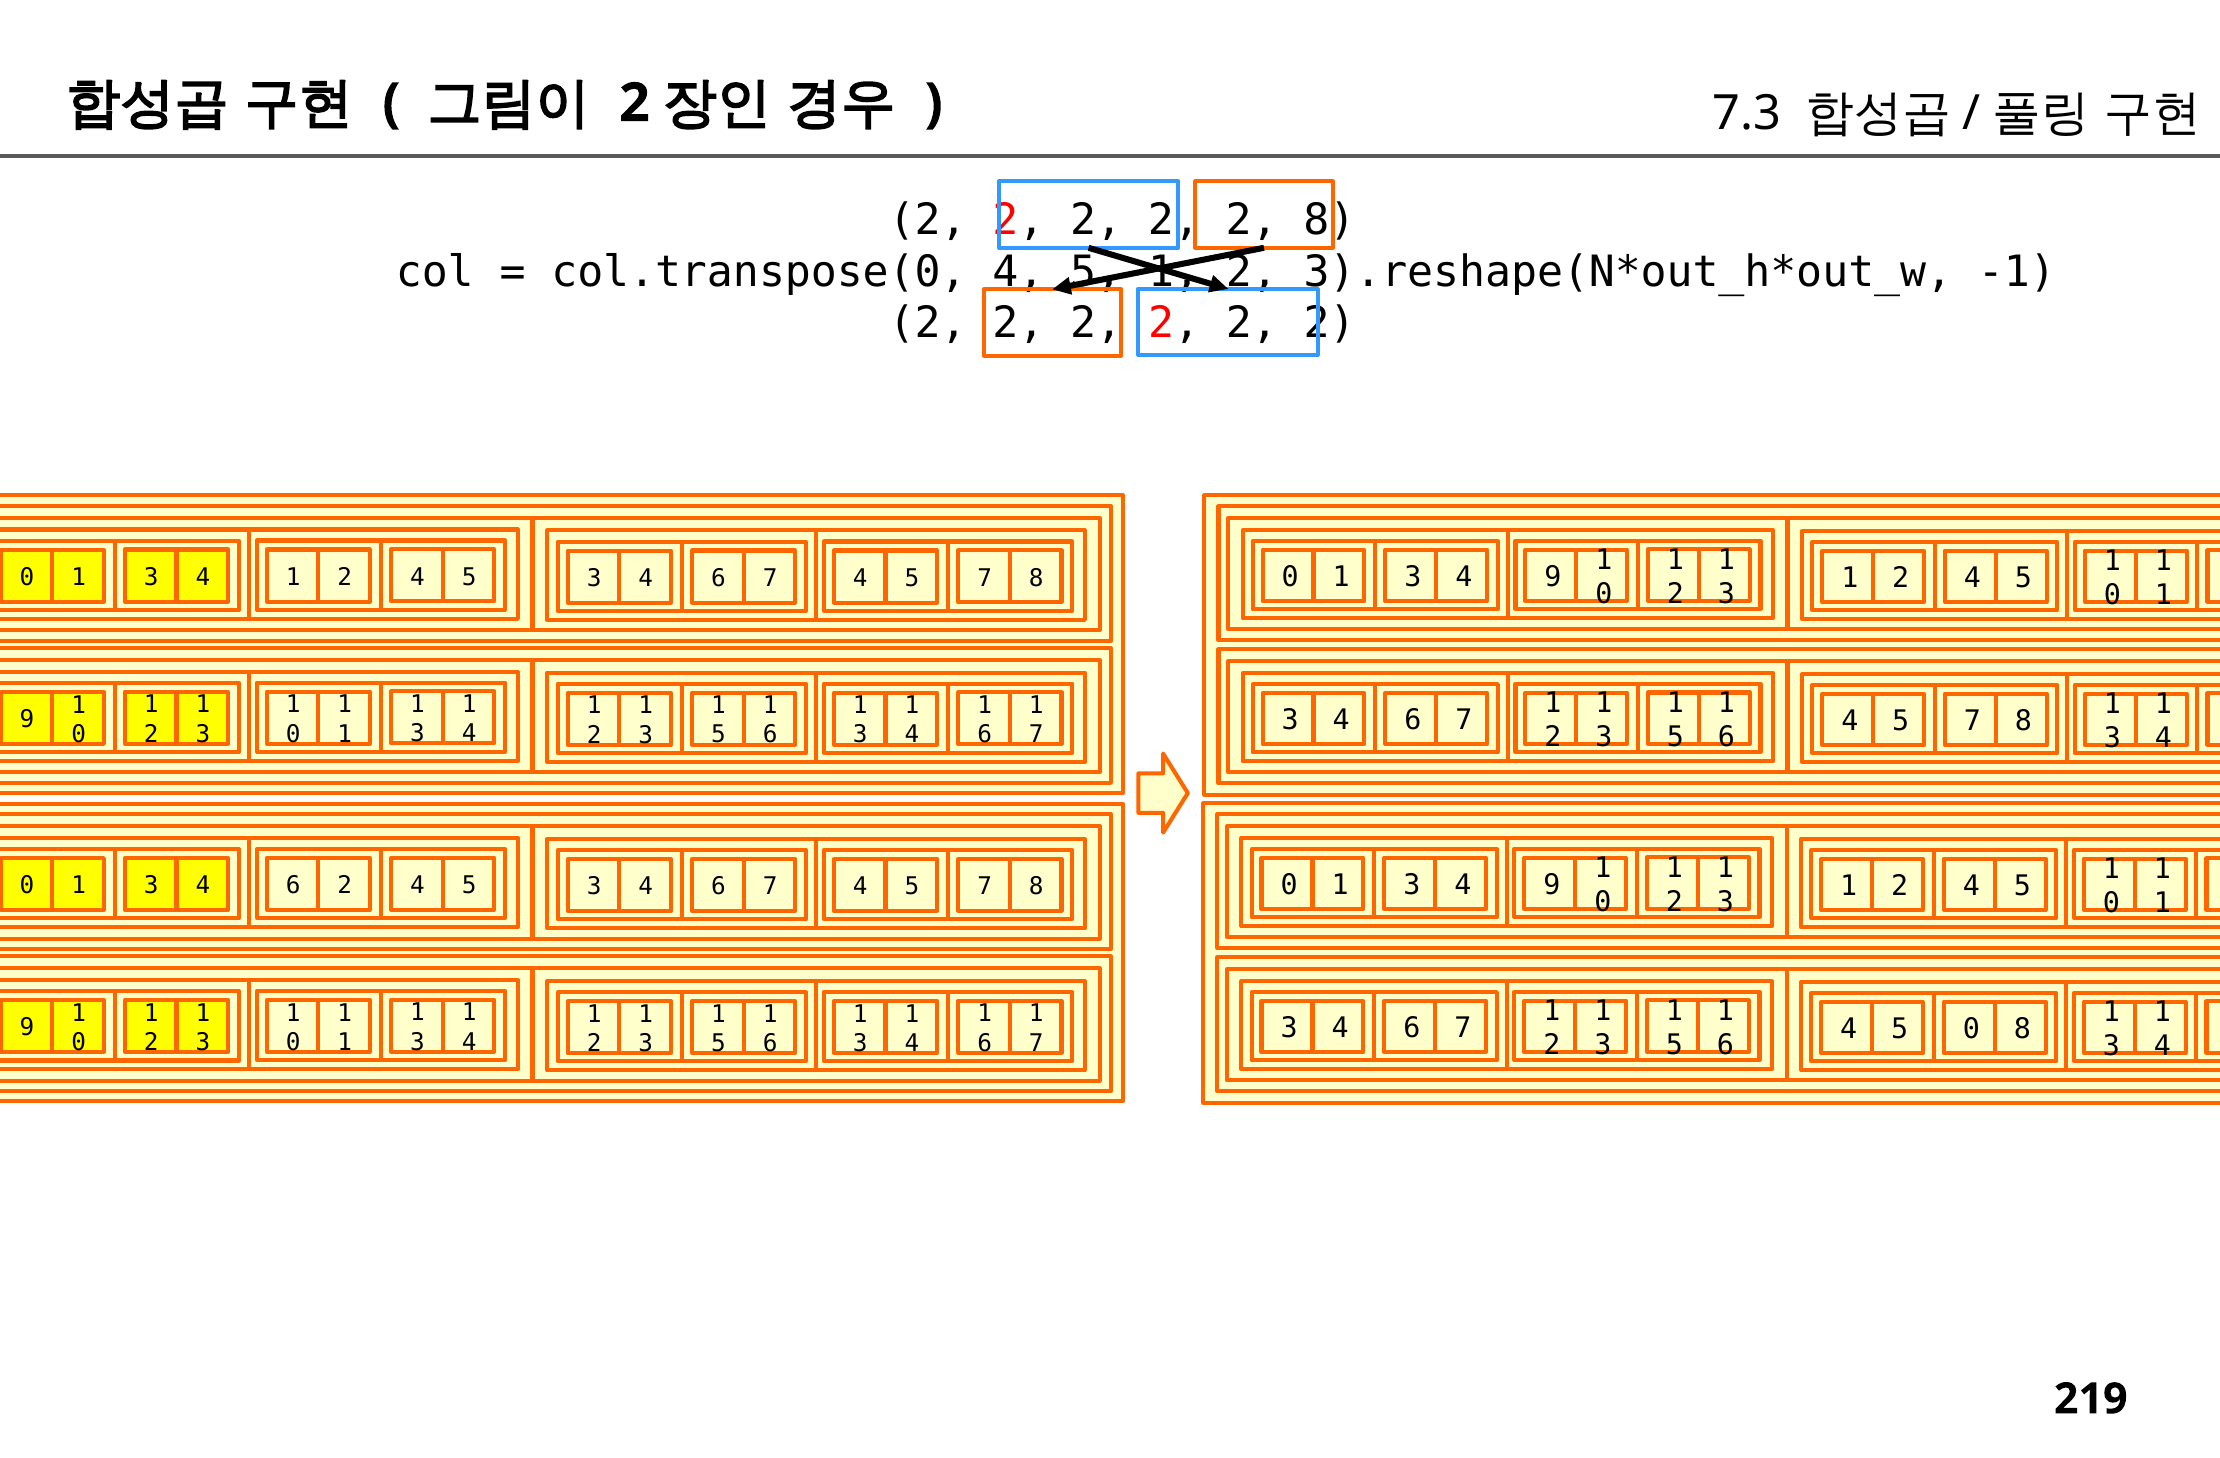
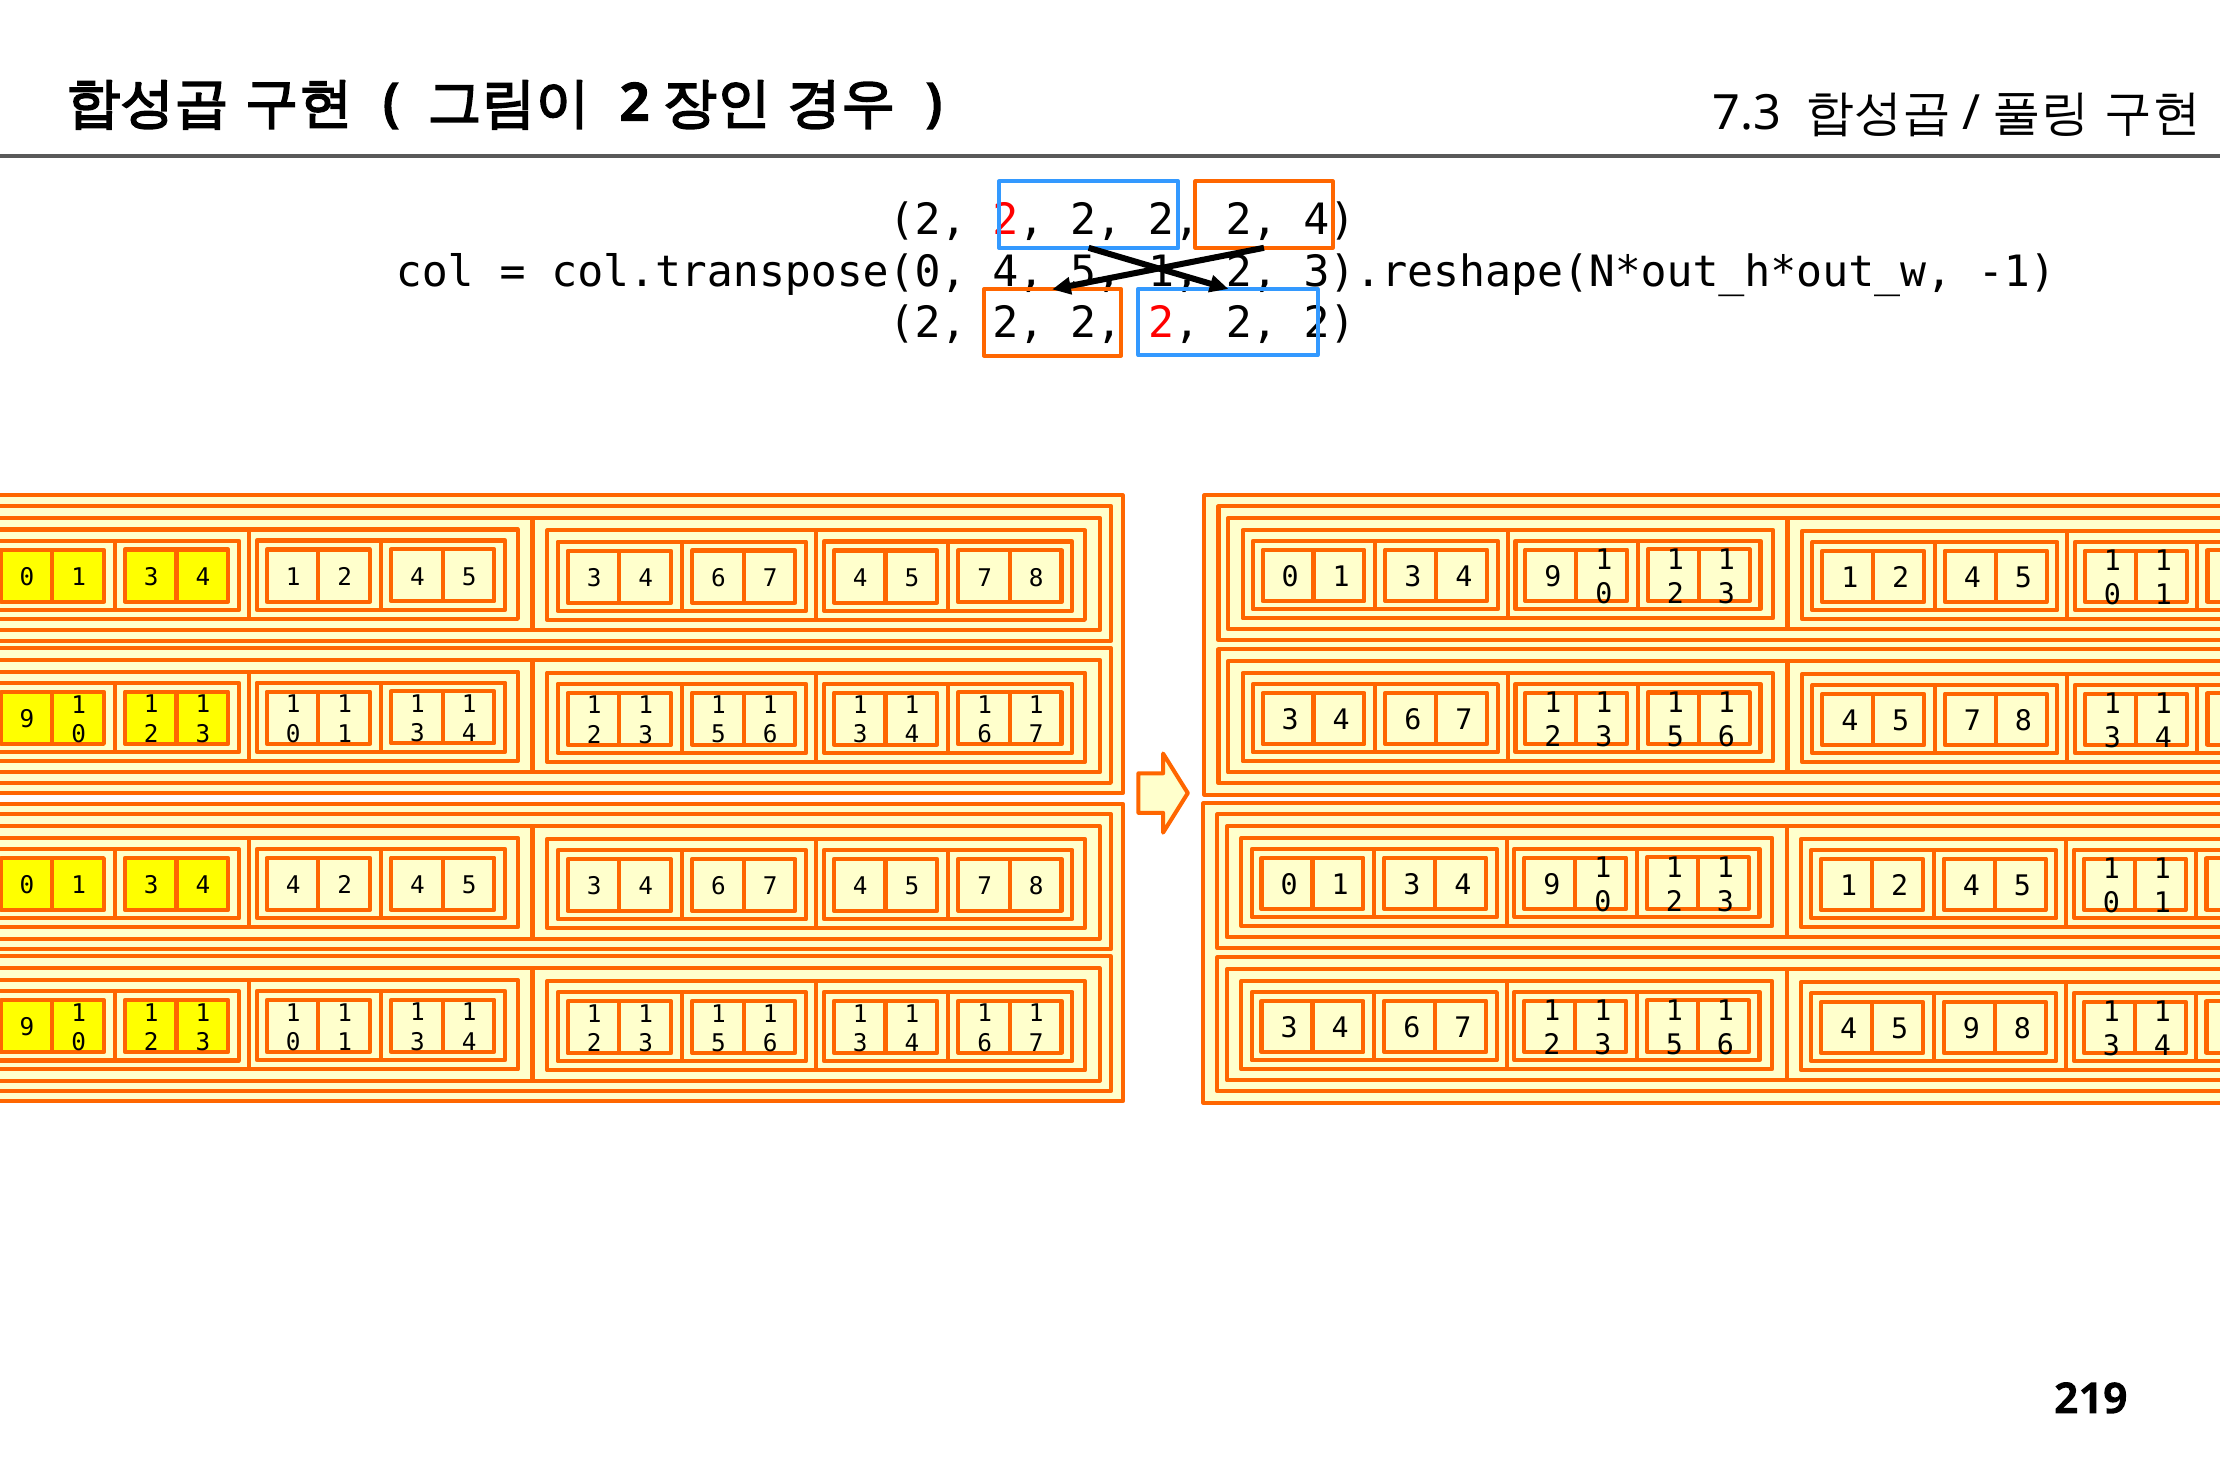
2 2 8: 8 -> 4 (1329, 220)
1 3 4 6: 6 -> 4 (293, 886)
5 0: 0 -> 9 (1971, 1030)
